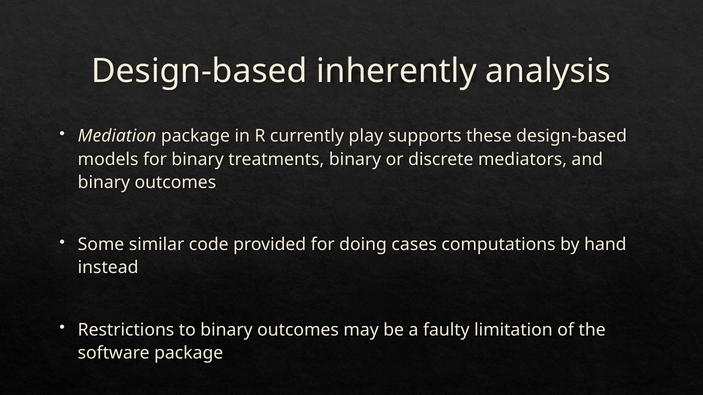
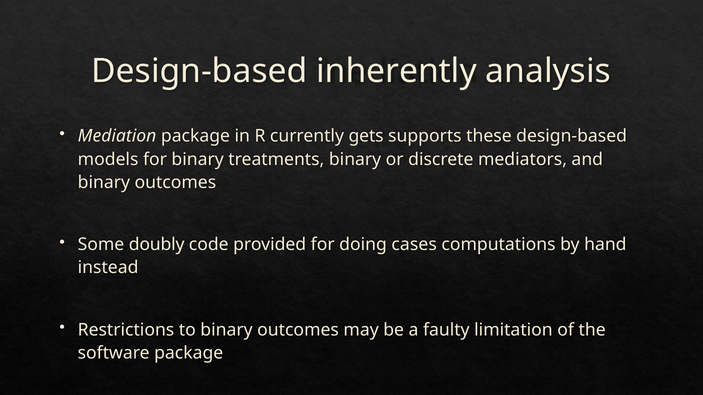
play: play -> gets (366, 136)
similar: similar -> doubly (157, 245)
